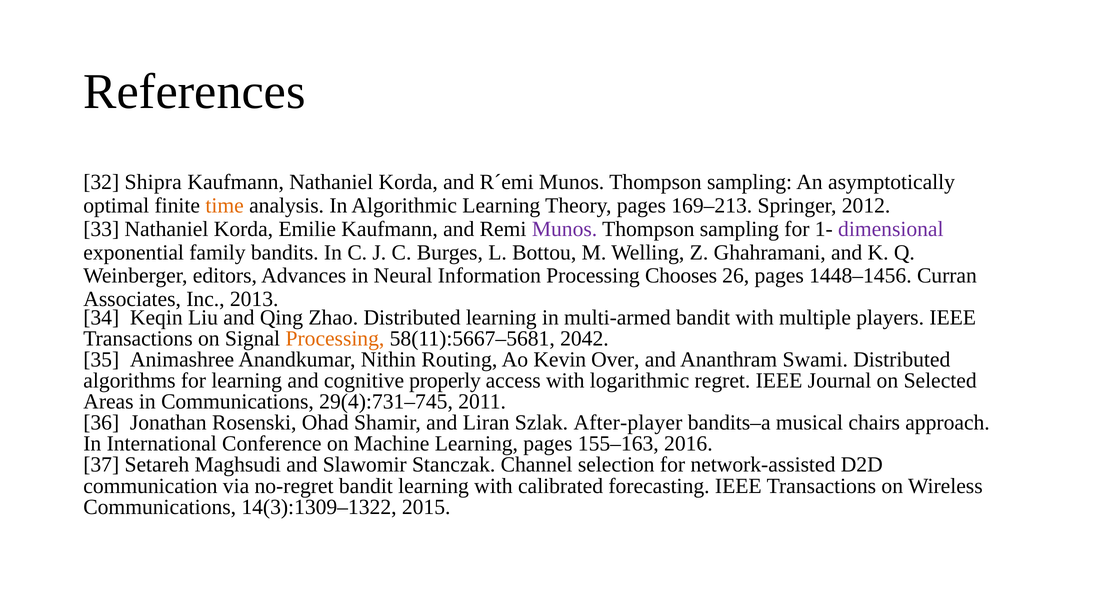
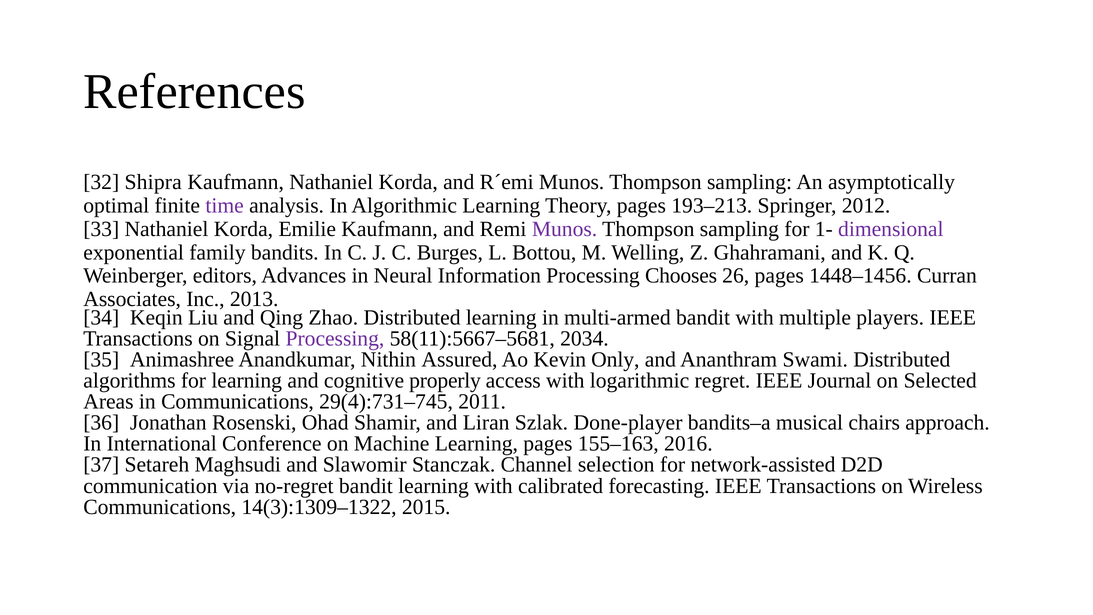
time colour: orange -> purple (225, 206)
169–213: 169–213 -> 193–213 (712, 206)
Processing colour: orange -> purple (335, 339)
2042: 2042 -> 2034 (584, 339)
Routing: Routing -> Assured (459, 360)
Over: Over -> Only (615, 360)
After-player: After-player -> Done-player (628, 423)
